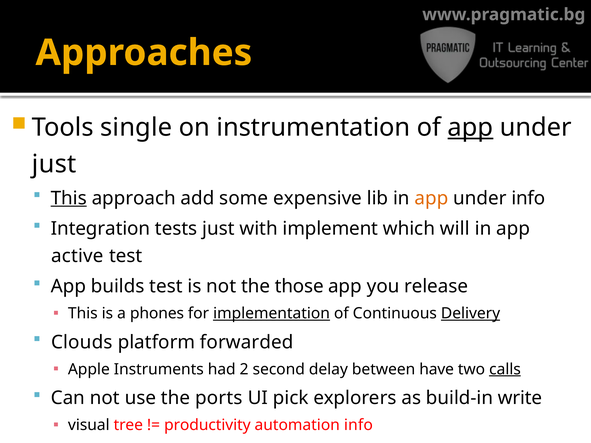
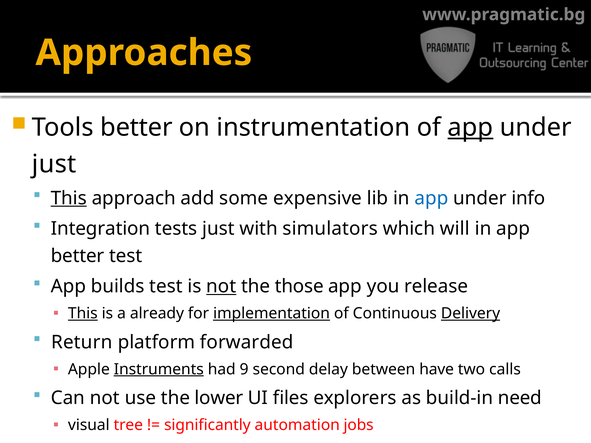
Tools single: single -> better (136, 128)
app colour: orange -> blue (431, 198)
implement: implement -> simulators (330, 229)
active: active -> better (78, 256)
not underline: none -> present (221, 287)
This underline: none -> present (83, 314)
phones: phones -> already (157, 314)
Clouds: Clouds -> Return (82, 342)
Instruments underline: none -> present (159, 369)
2: 2 -> 9 (244, 369)
calls underline: present -> none (505, 369)
ports: ports -> lower (219, 398)
pick: pick -> files (291, 398)
write: write -> need (520, 398)
productivity: productivity -> significantly (207, 425)
automation info: info -> jobs (359, 425)
